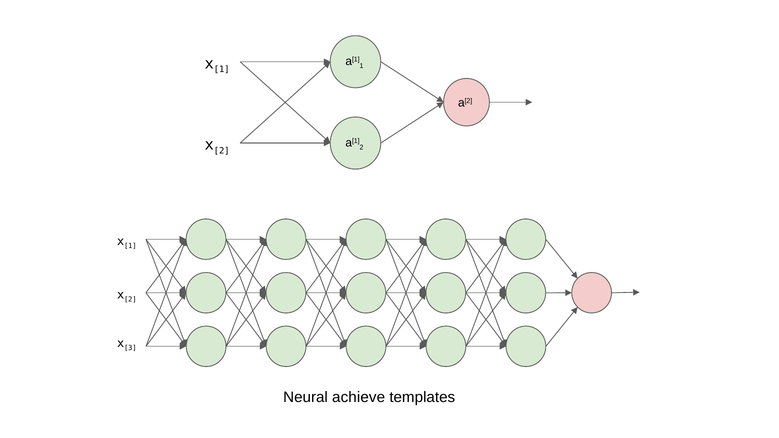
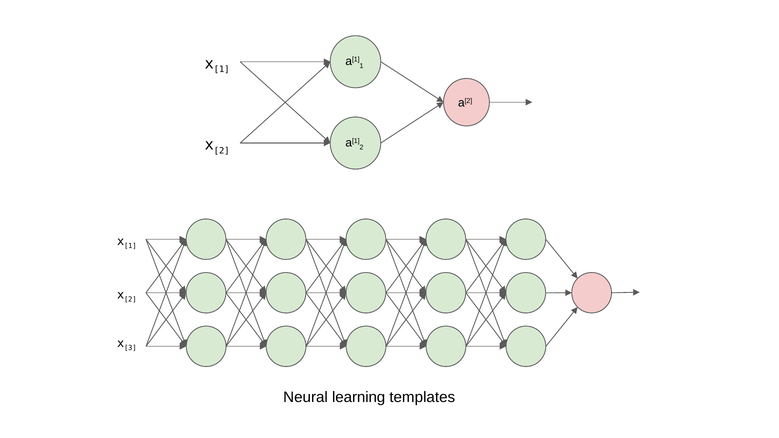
achieve: achieve -> learning (359, 398)
